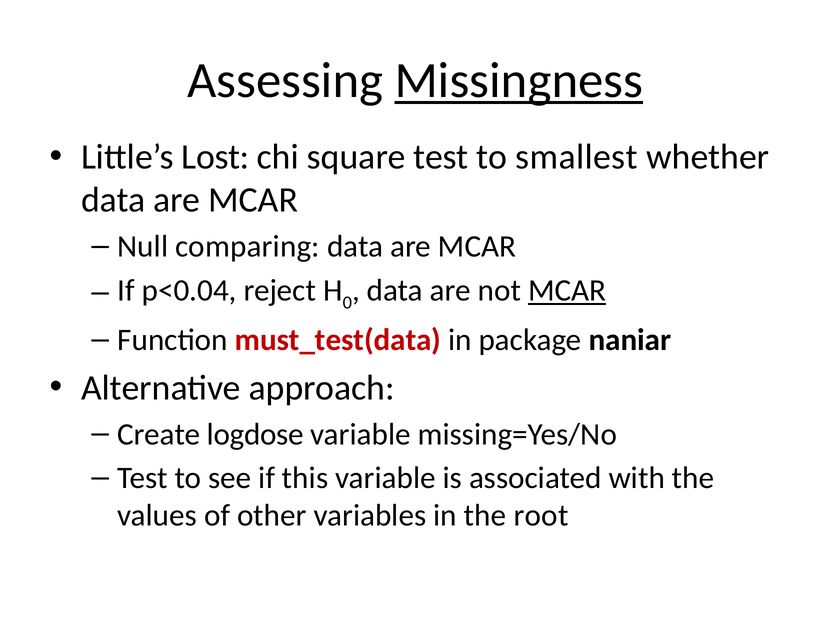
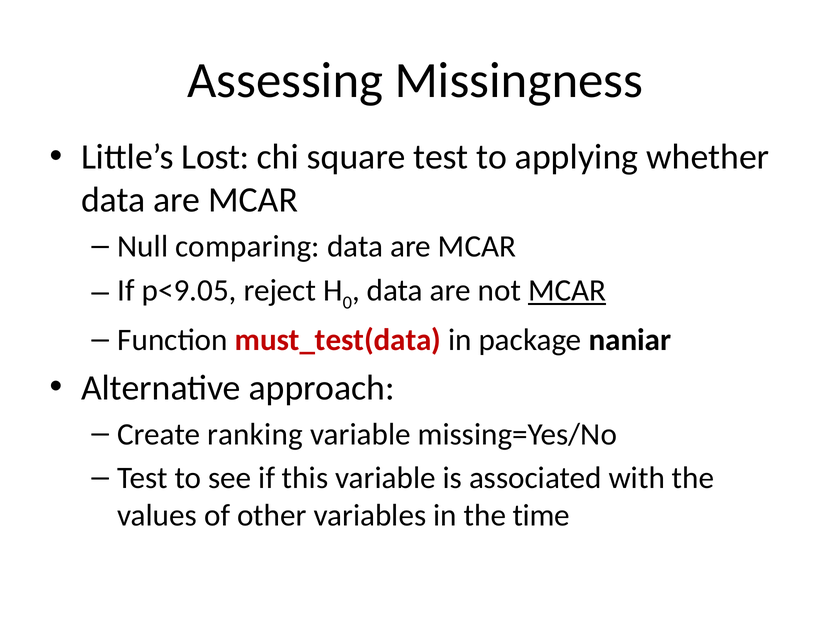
Missingness underline: present -> none (519, 80)
smallest: smallest -> applying (577, 157)
p<0.04: p<0.04 -> p<9.05 (189, 290)
logdose: logdose -> ranking (255, 434)
root: root -> time (541, 515)
